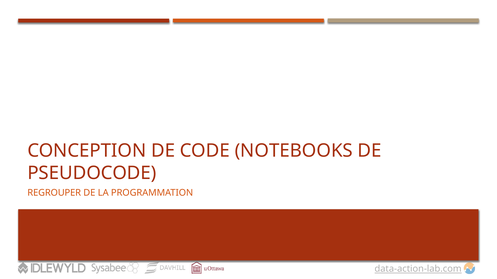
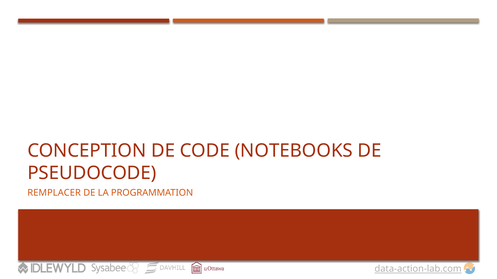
REGROUPER: REGROUPER -> REMPLACER (54, 193)
